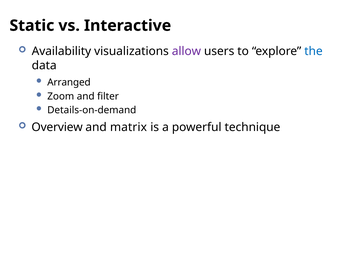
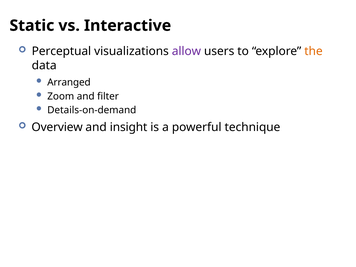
Availability: Availability -> Perceptual (61, 51)
the colour: blue -> orange (313, 51)
matrix: matrix -> insight (129, 127)
